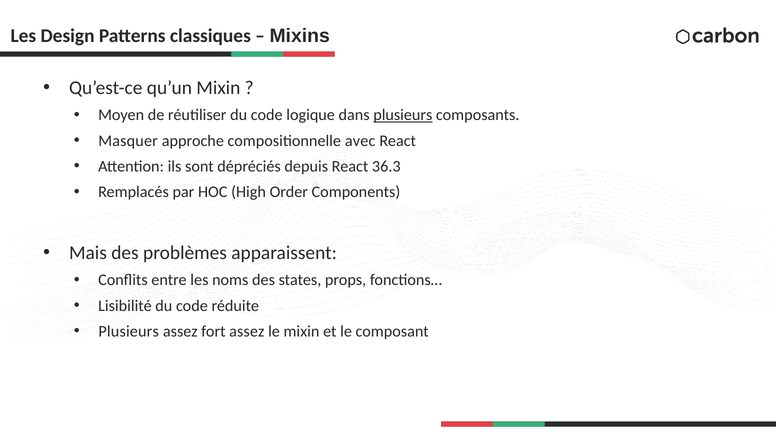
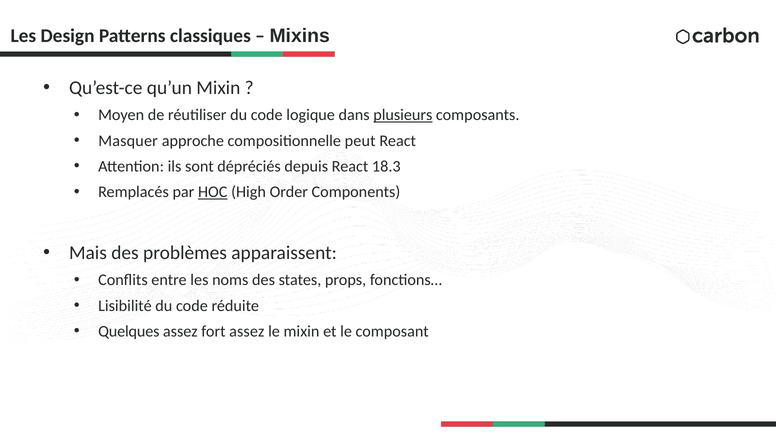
avec: avec -> peut (360, 141)
36.3: 36.3 -> 18.3 (386, 166)
HOC underline: none -> present (213, 192)
Plusieurs: Plusieurs -> Quelques (129, 331)
